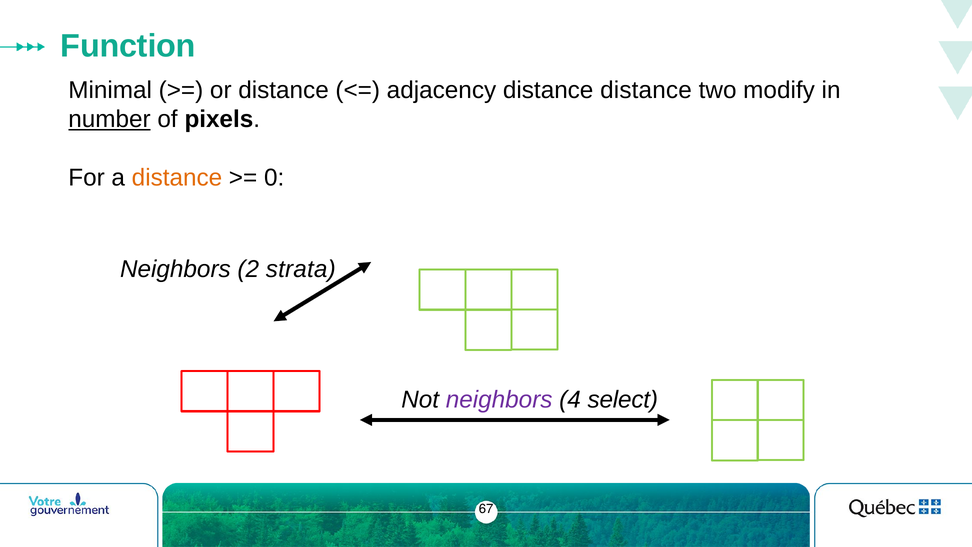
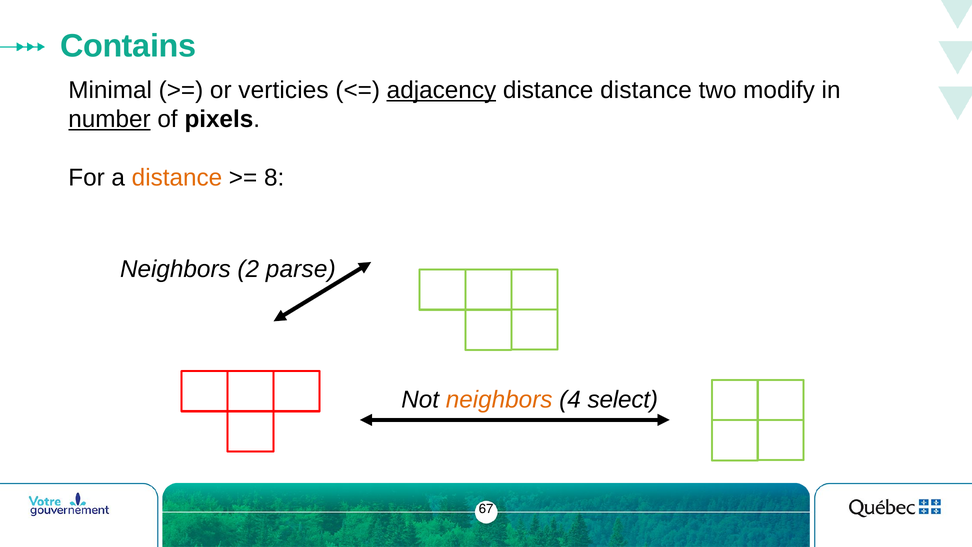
Function: Function -> Contains (128, 46)
or distance: distance -> verticies (283, 90)
adjacency underline: none -> present (441, 90)
0: 0 -> 8 (274, 178)
strata: strata -> parse (301, 269)
neighbors colour: purple -> orange (499, 400)
